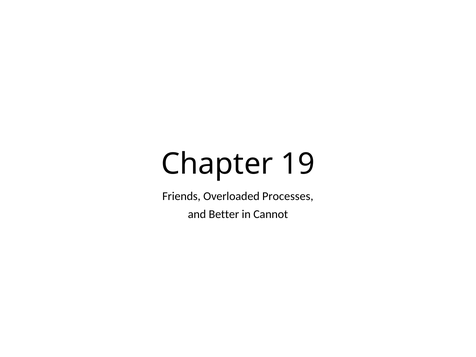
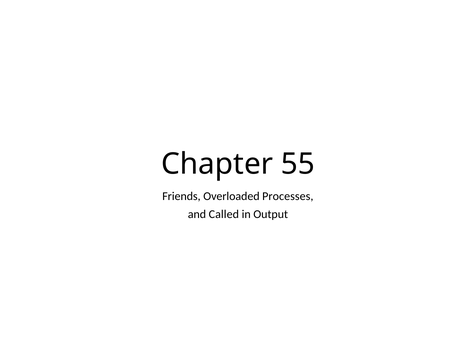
19: 19 -> 55 (298, 164)
Better: Better -> Called (224, 214)
Cannot: Cannot -> Output (271, 214)
